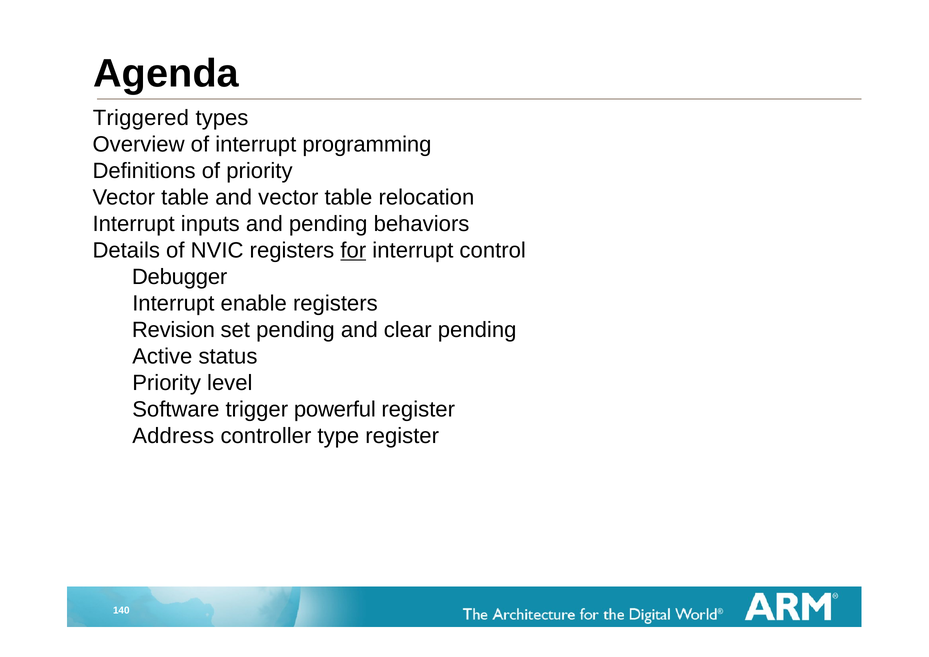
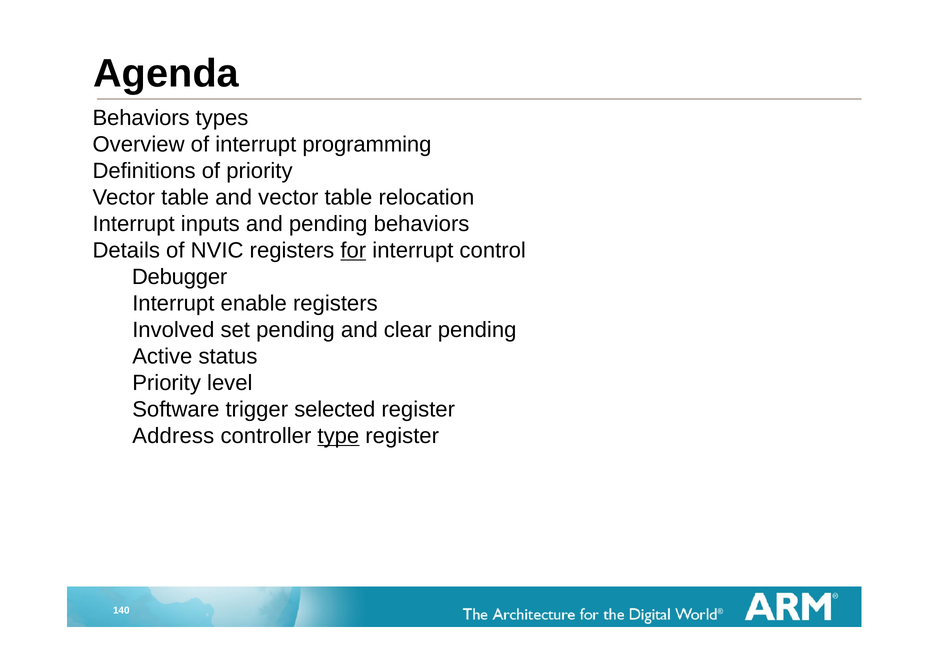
Triggered: Triggered -> Behaviors (141, 118)
Revision: Revision -> Involved (173, 330)
powerful: powerful -> selected (335, 409)
type underline: none -> present (338, 436)
